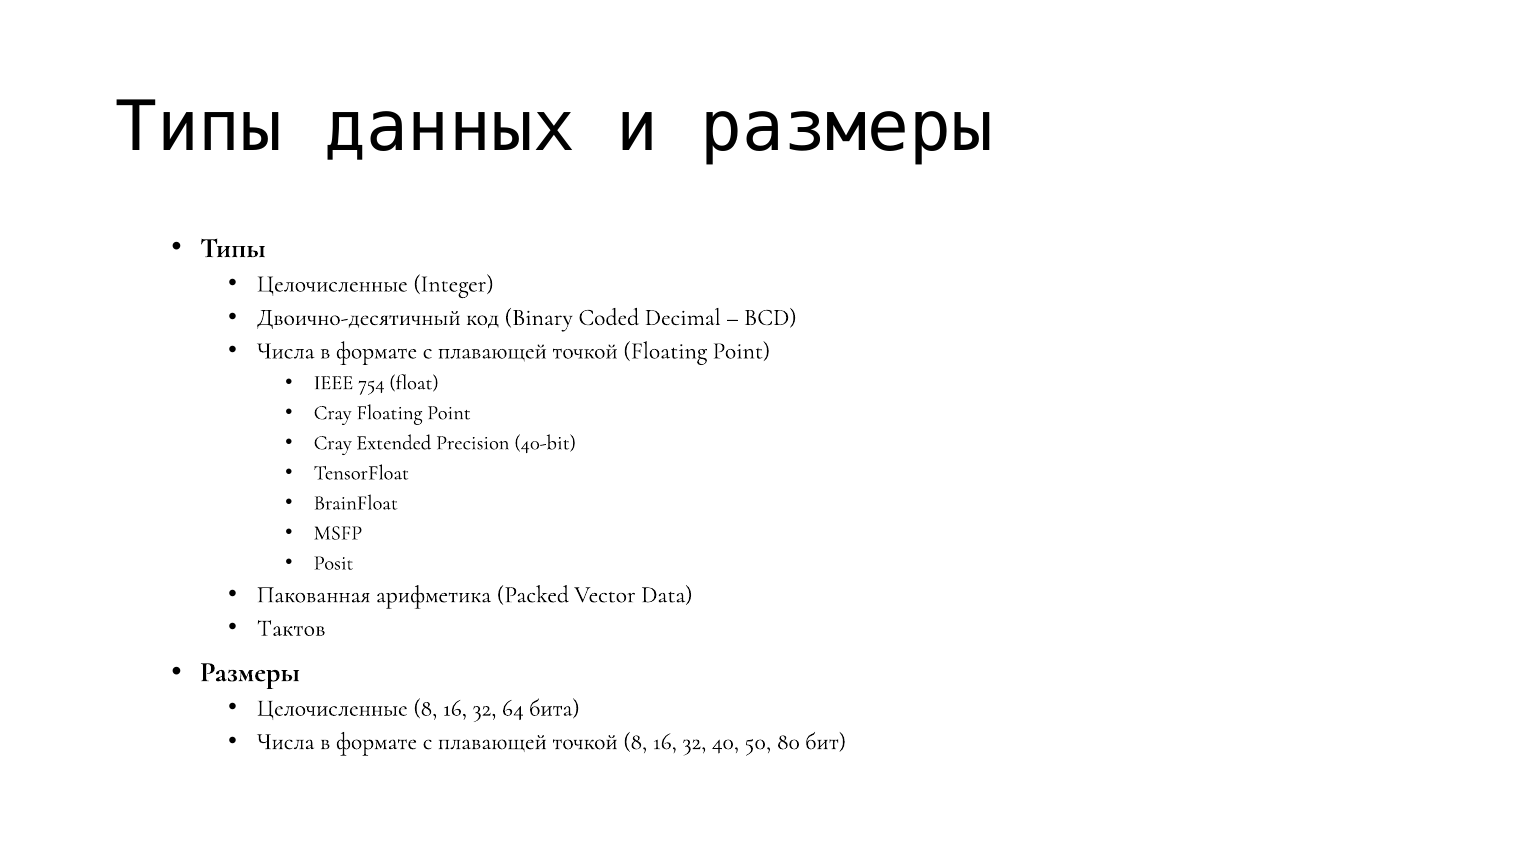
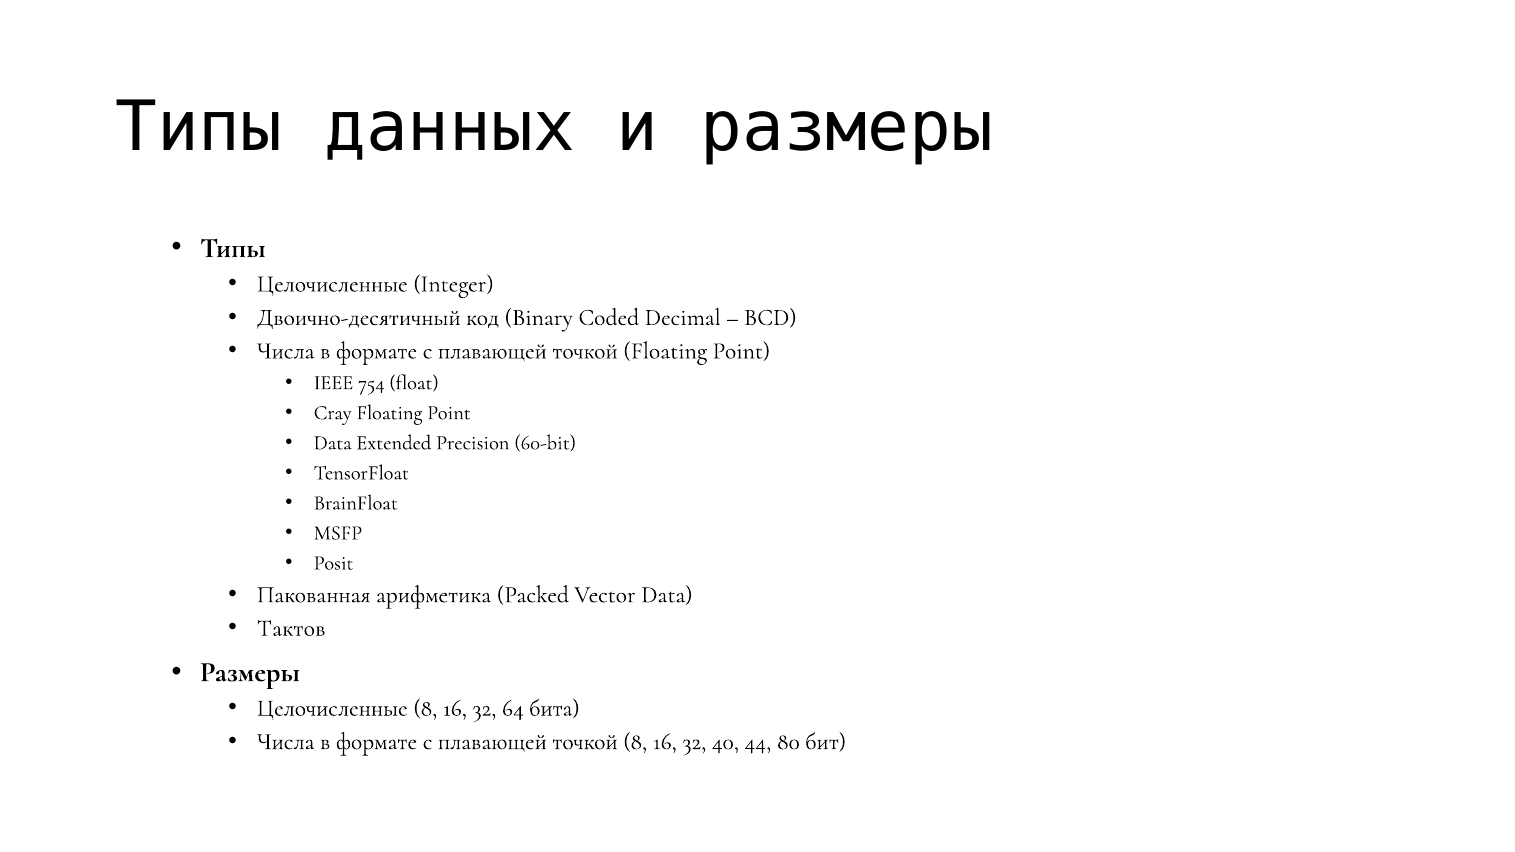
Cray: Cray -> Data (333, 443)
40-bit: 40-bit -> 60-bit (545, 443)
50: 50 -> 44 (758, 741)
